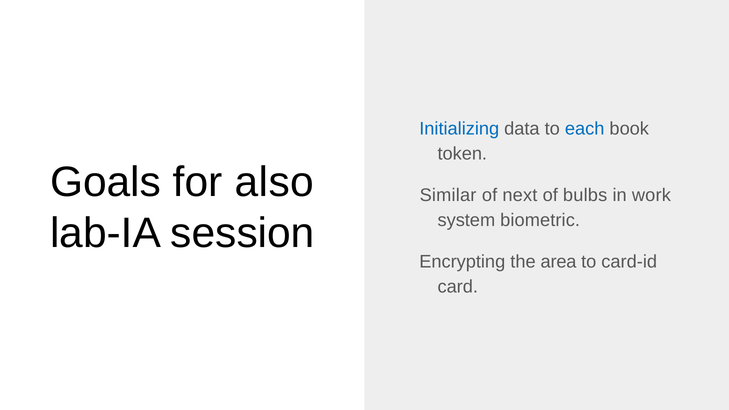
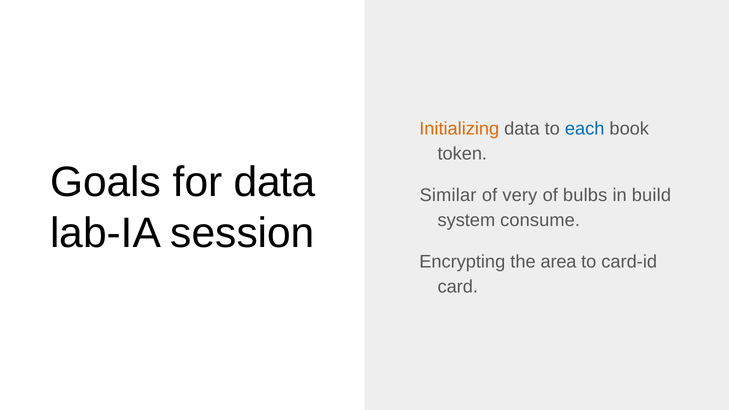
Initializing colour: blue -> orange (459, 129)
for also: also -> data (275, 182)
next: next -> very (520, 195)
work: work -> build (651, 195)
biometric: biometric -> consume (540, 220)
